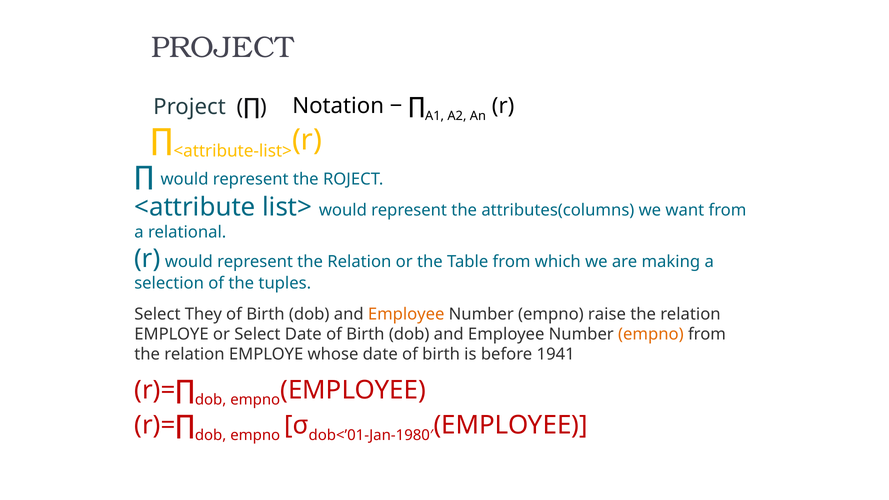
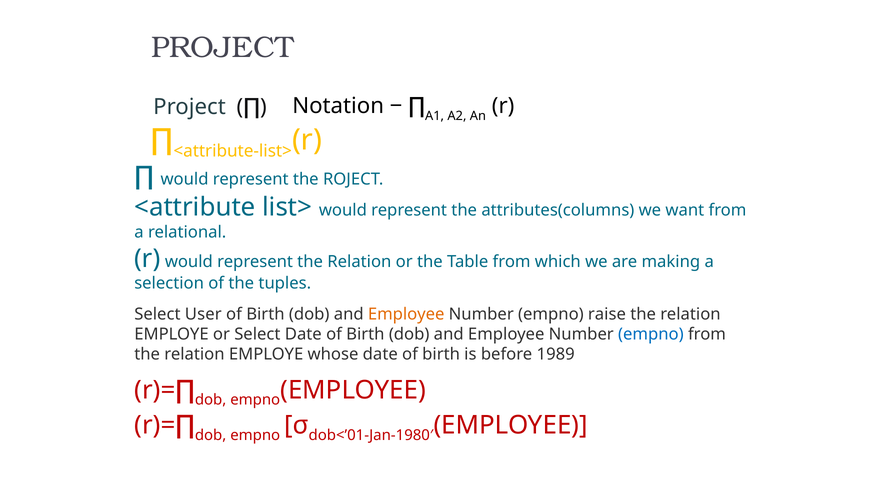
They: They -> User (203, 314)
empno colour: orange -> blue (651, 334)
1941: 1941 -> 1989 (556, 354)
